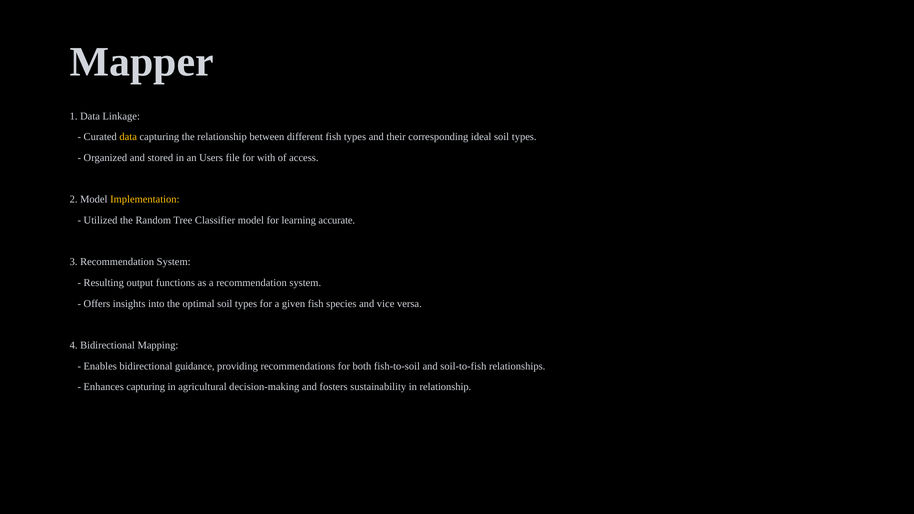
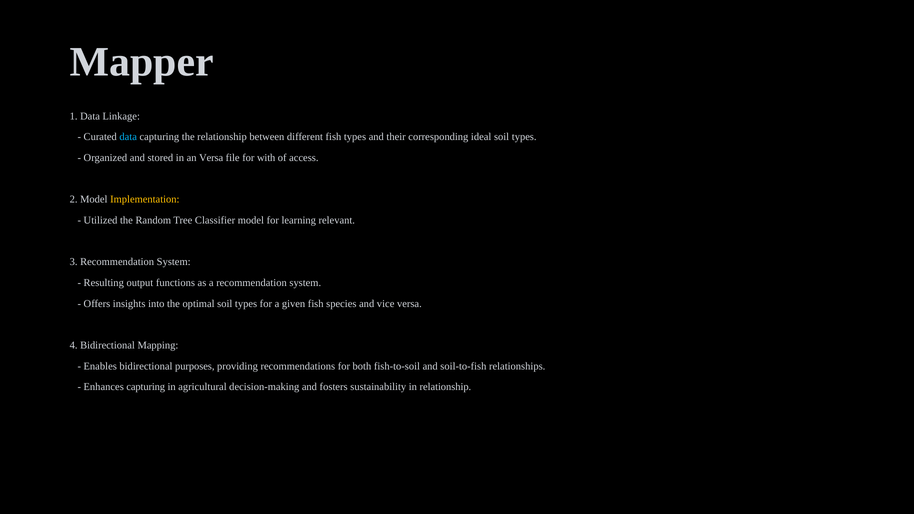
data colour: yellow -> light blue (128, 137)
an Users: Users -> Versa (211, 158)
accurate: accurate -> relevant (337, 220)
guidance: guidance -> purposes (195, 366)
